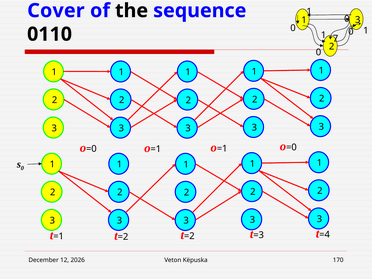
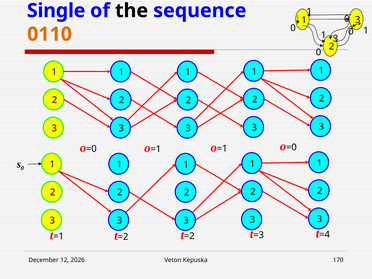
Cover: Cover -> Single (56, 11)
0110 colour: black -> orange (50, 34)
7: 7 -> 3 (336, 39)
